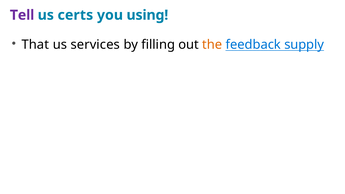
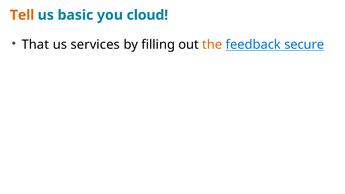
Tell colour: purple -> orange (22, 15)
certs: certs -> basic (75, 15)
using: using -> cloud (147, 15)
supply: supply -> secure (304, 45)
